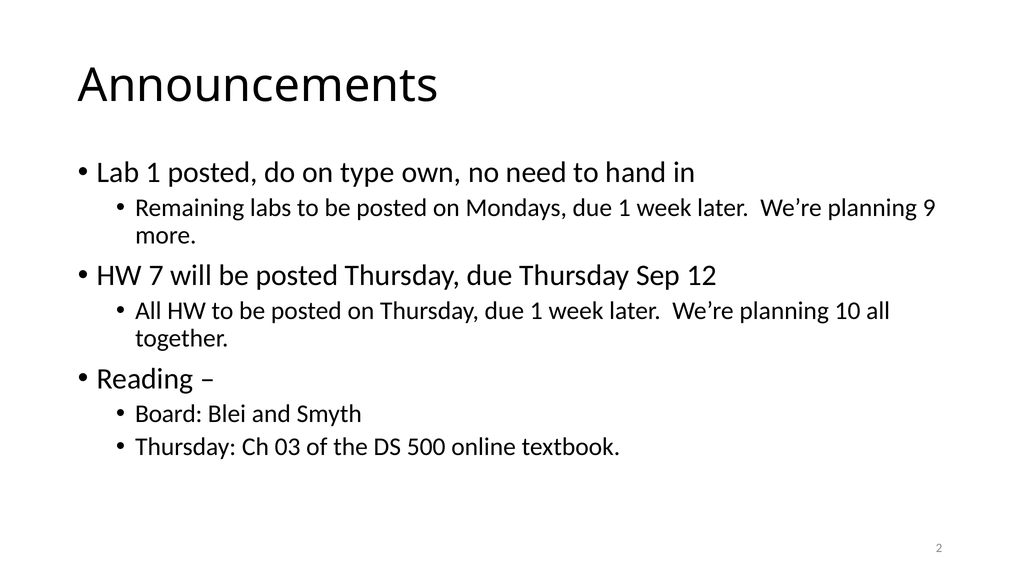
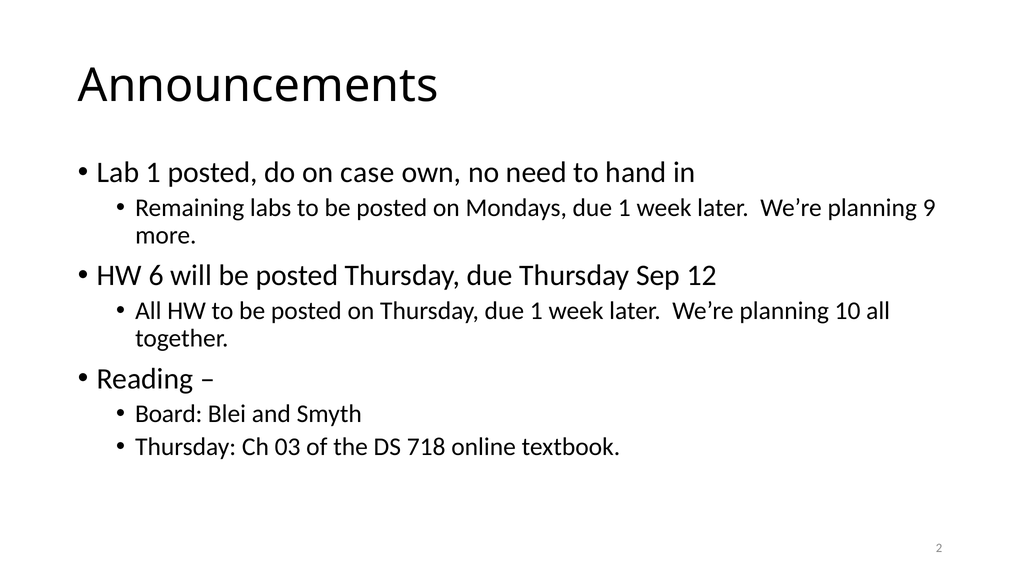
type: type -> case (367, 172)
7: 7 -> 6 (156, 275)
500: 500 -> 718 (426, 447)
